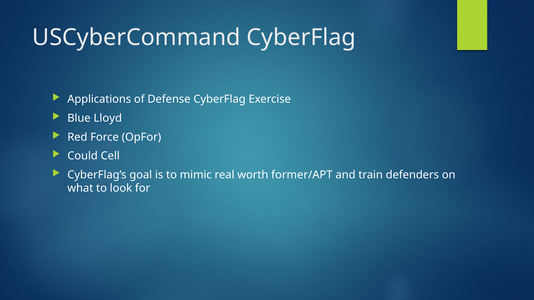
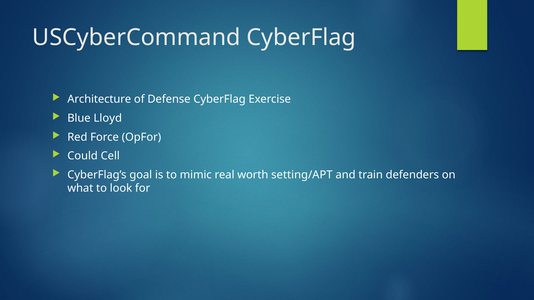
Applications: Applications -> Architecture (99, 99)
former/APT: former/APT -> setting/APT (302, 175)
